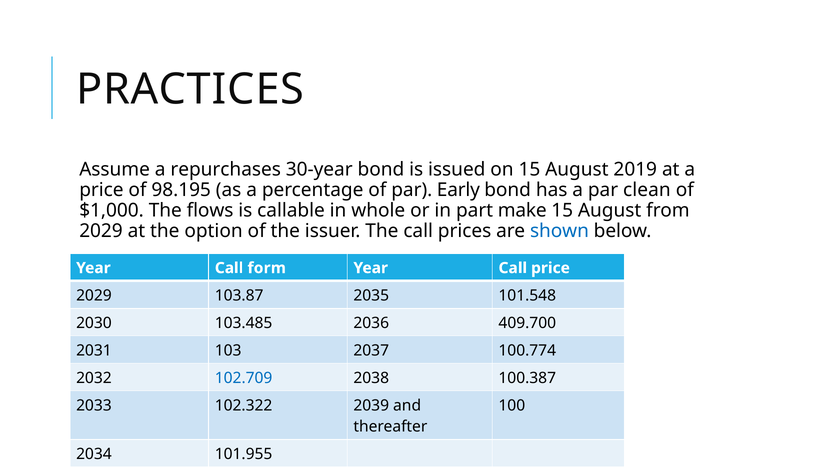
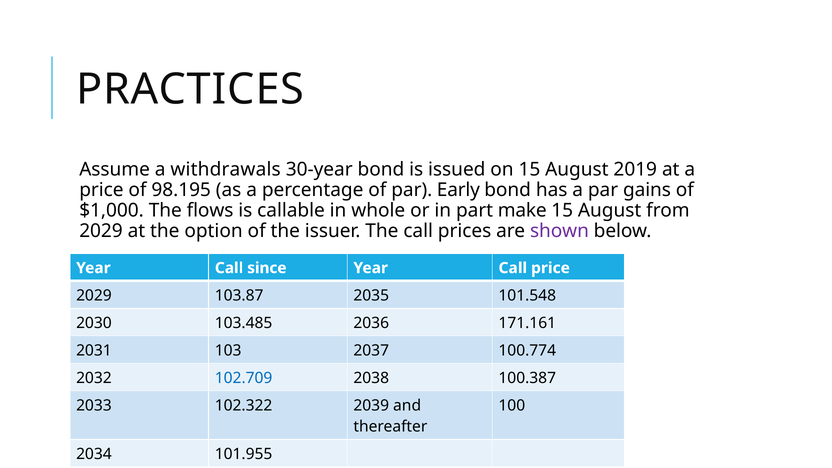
repurchases: repurchases -> withdrawals (226, 169)
clean: clean -> gains (647, 190)
shown colour: blue -> purple (559, 231)
form: form -> since (267, 268)
409.700: 409.700 -> 171.161 (527, 323)
